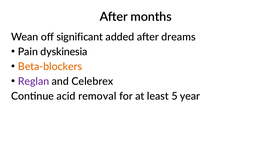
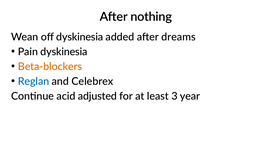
months: months -> nothing (151, 17)
off significant: significant -> dyskinesia (80, 37)
Reglan colour: purple -> blue (34, 81)
removal: removal -> adjusted (97, 96)
5: 5 -> 3 (174, 96)
